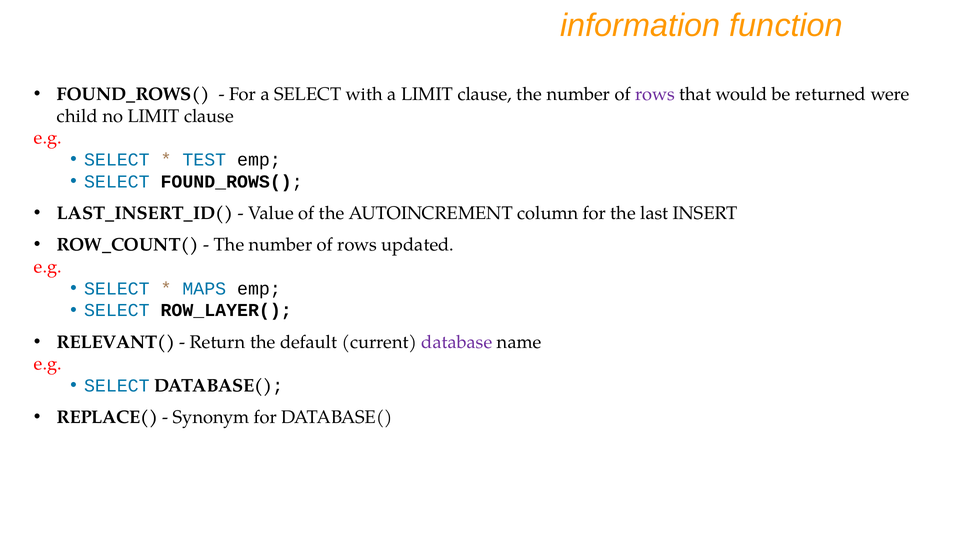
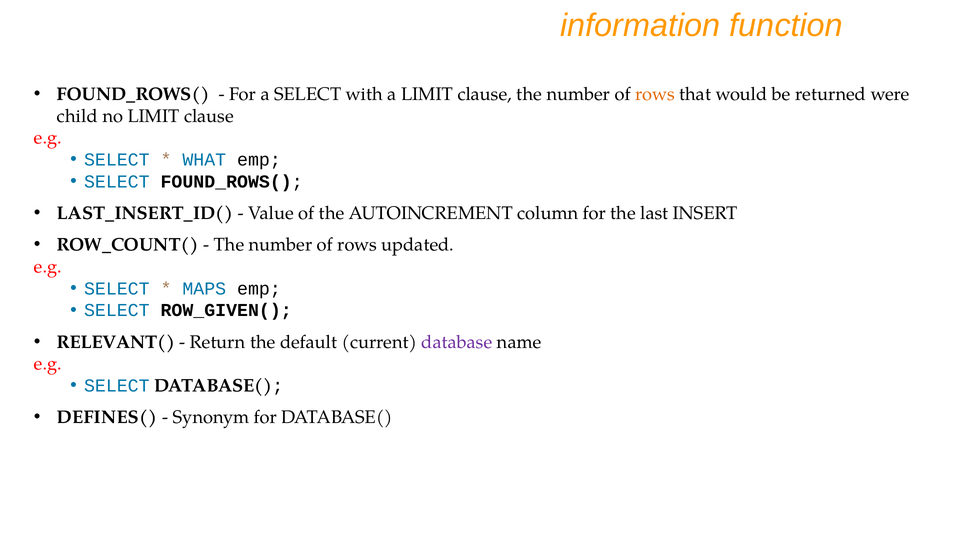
rows colour: purple -> orange (655, 94)
TEST: TEST -> WHAT (204, 160)
ROW_LAYER(: ROW_LAYER( -> ROW_GIVEN( (226, 310)
REPLACE(: REPLACE( -> DEFINES( (107, 417)
